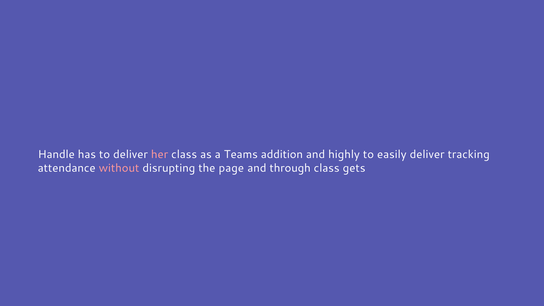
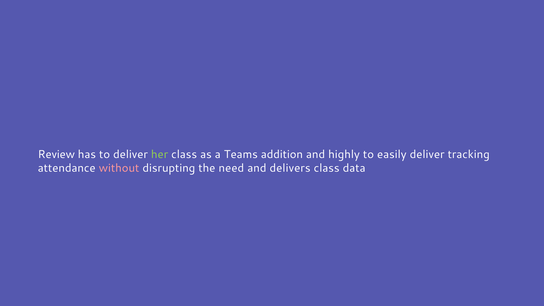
Handle: Handle -> Review (56, 155)
her colour: pink -> light green (160, 155)
page: page -> need (231, 168)
through: through -> delivers (290, 168)
gets: gets -> data (354, 168)
